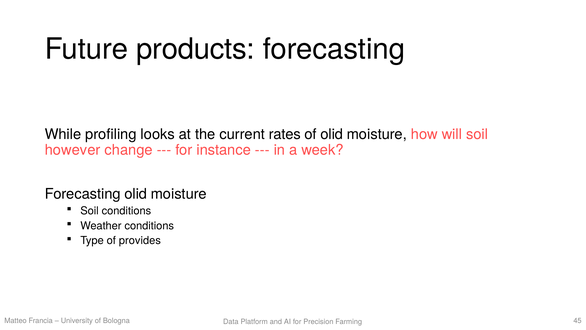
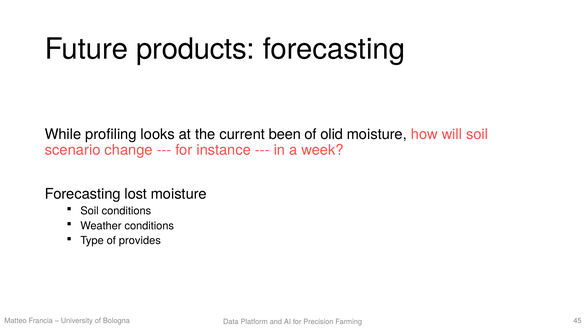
rates: rates -> been (285, 134)
however: however -> scenario (73, 150)
Forecasting olid: olid -> lost (136, 194)
